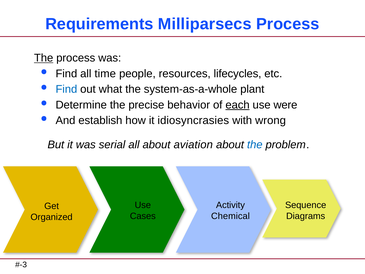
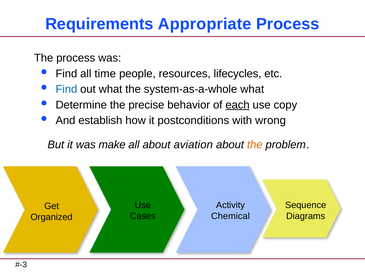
Milliparsecs: Milliparsecs -> Appropriate (205, 24)
The underline: present -> none (44, 58)
system-as-a-whole plant: plant -> what (252, 89)
were: were -> copy (285, 105)
idiosyncrasies: idiosyncrasies -> postconditions (193, 120)
serial: serial -> make (112, 144)
the colour: blue -> orange (255, 144)
